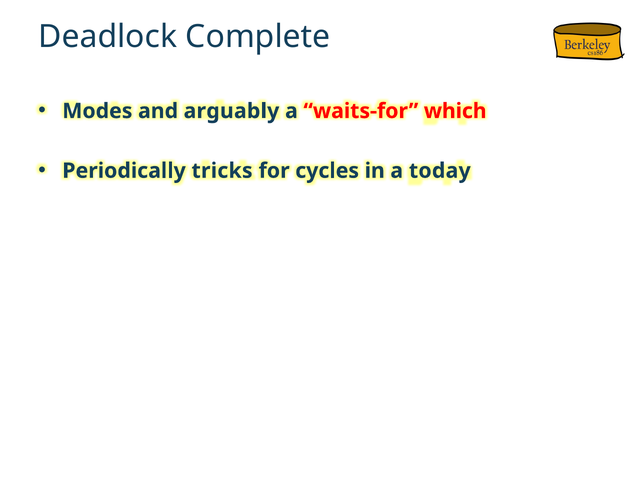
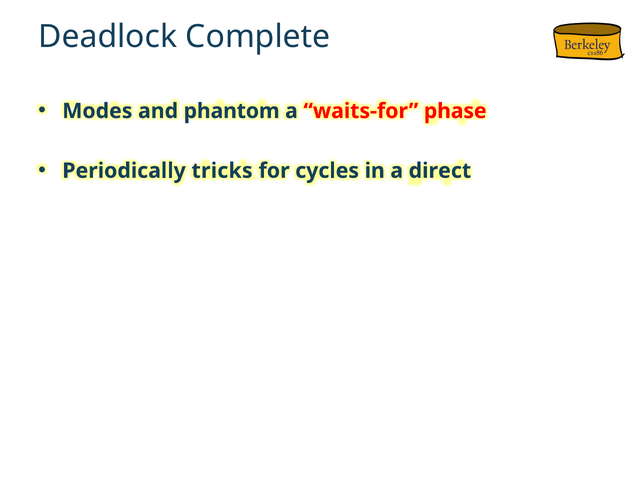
arguably: arguably -> phantom (232, 111)
which: which -> phase (455, 111)
today: today -> direct (440, 171)
